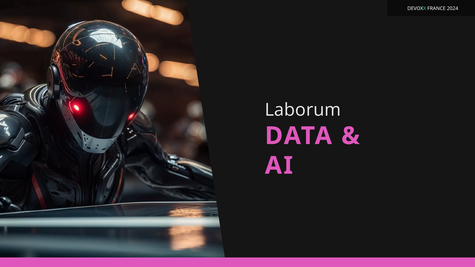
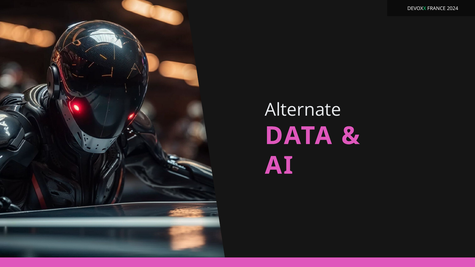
Laborum: Laborum -> Alternate (303, 110)
